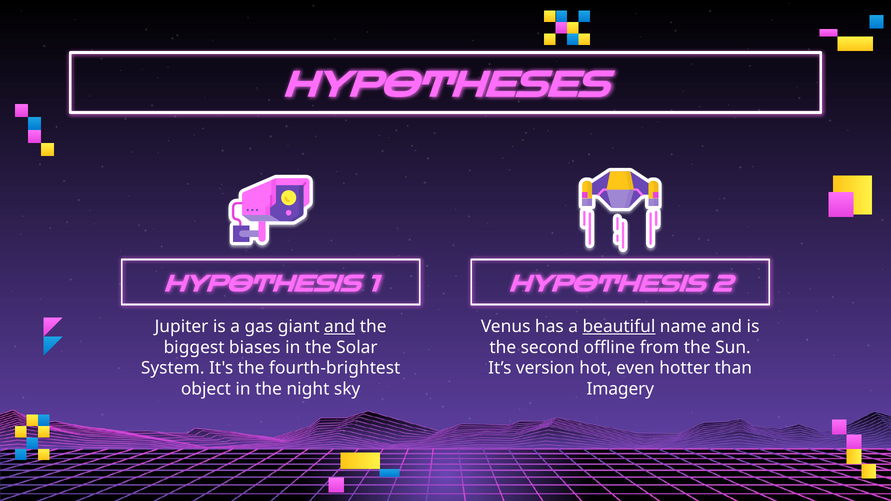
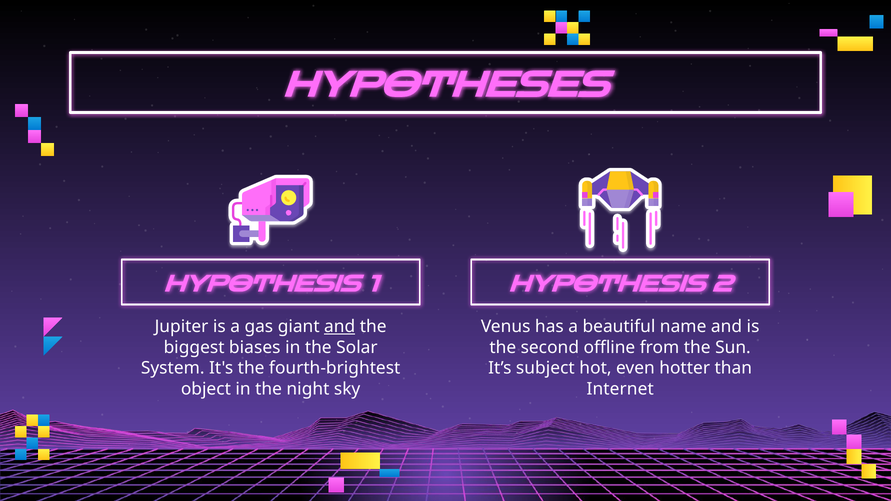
beautiful underline: present -> none (619, 327)
version: version -> subject (545, 368)
Imagery: Imagery -> Internet (620, 389)
